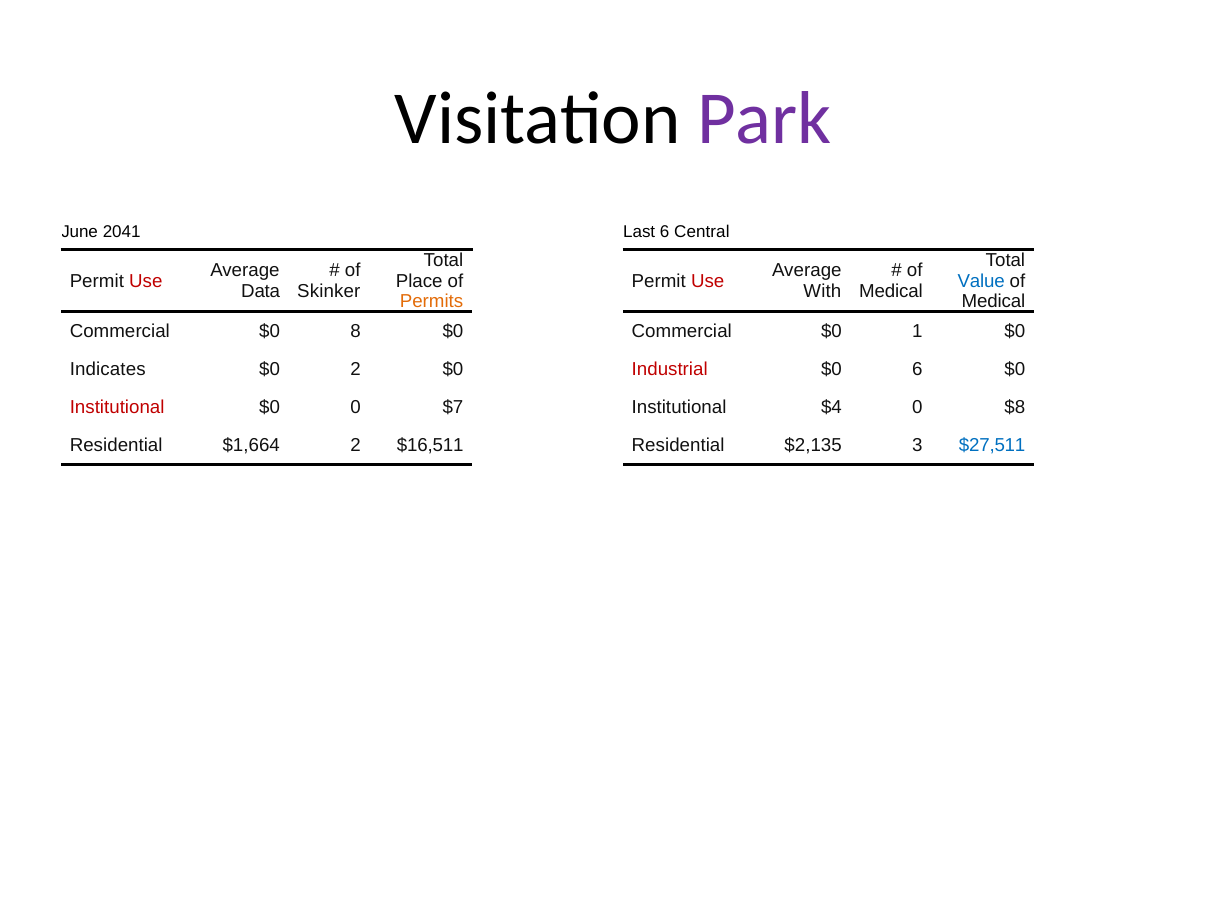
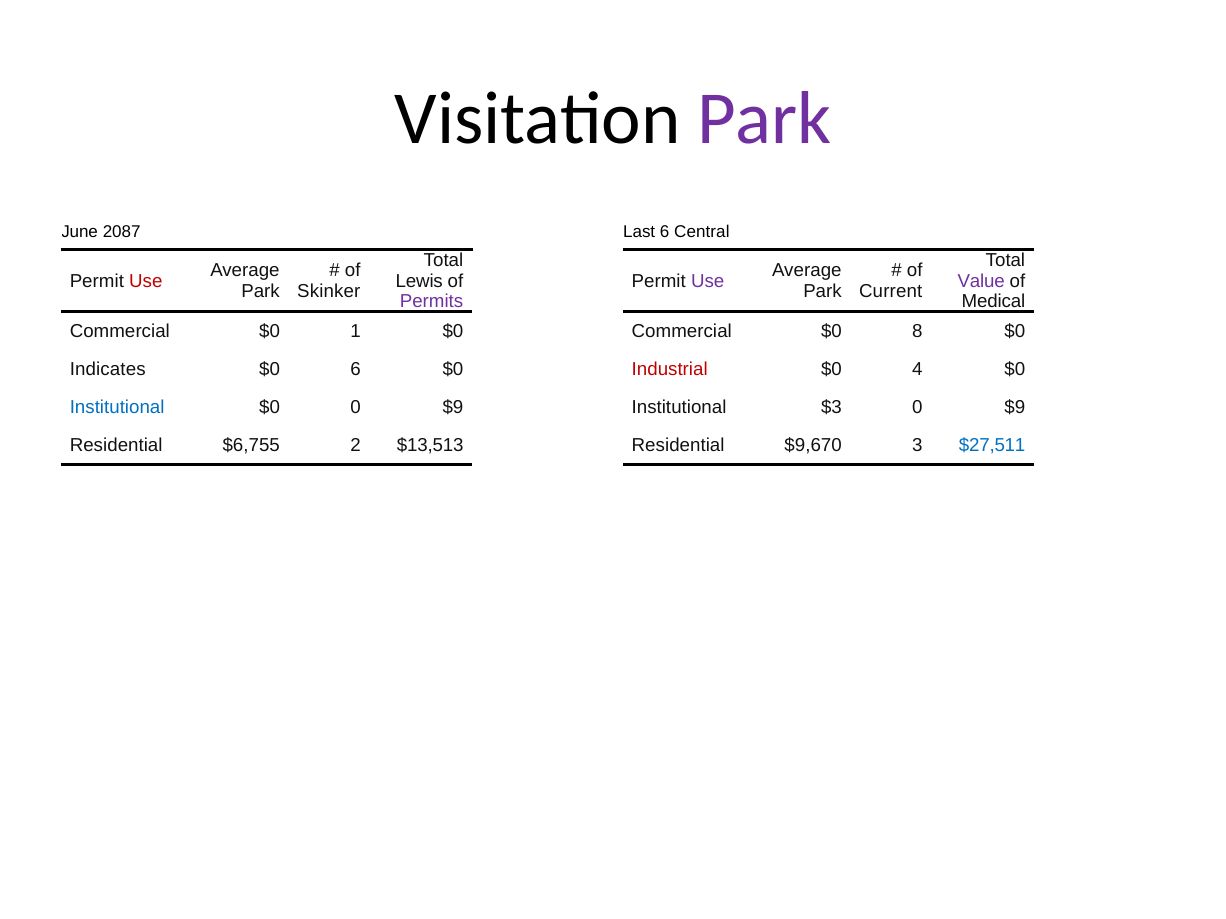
2041: 2041 -> 2087 (122, 232)
Place: Place -> Lewis (419, 281)
Use colour: red -> purple (708, 281)
Value colour: blue -> purple (981, 281)
Data: Data -> Park (261, 292)
With: With -> Park (823, 292)
Medical: Medical -> Current (891, 292)
Permits colour: orange -> purple (432, 302)
8: 8 -> 1 (355, 331)
1: 1 -> 8 (917, 331)
$0 2: 2 -> 6 (355, 369)
$0 6: 6 -> 4 (917, 369)
Institutional colour: red -> blue (117, 407)
$0 0 $7: $7 -> $9 (453, 407)
$4: $4 -> $3 (831, 407)
$8: $8 -> $9 (1015, 407)
$1,664: $1,664 -> $6,755 (251, 445)
$16,511: $16,511 -> $13,513 (430, 445)
$2,135: $2,135 -> $9,670 (813, 445)
